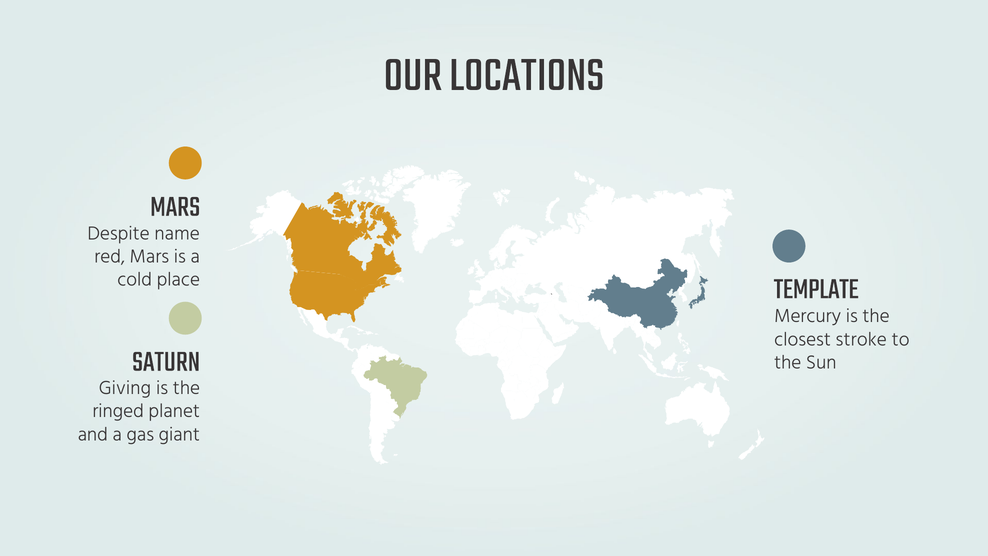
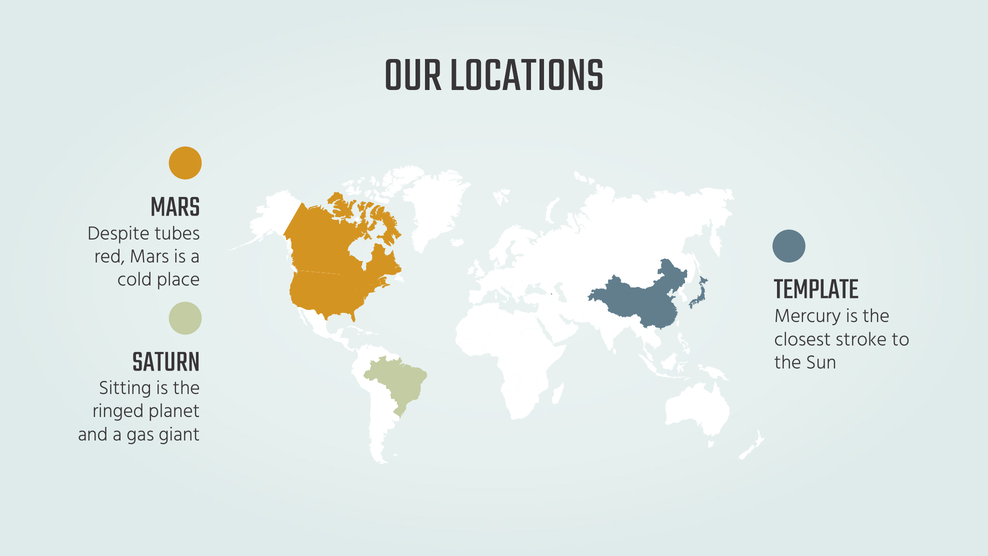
name: name -> tubes (177, 233)
Giving: Giving -> Sitting (125, 388)
